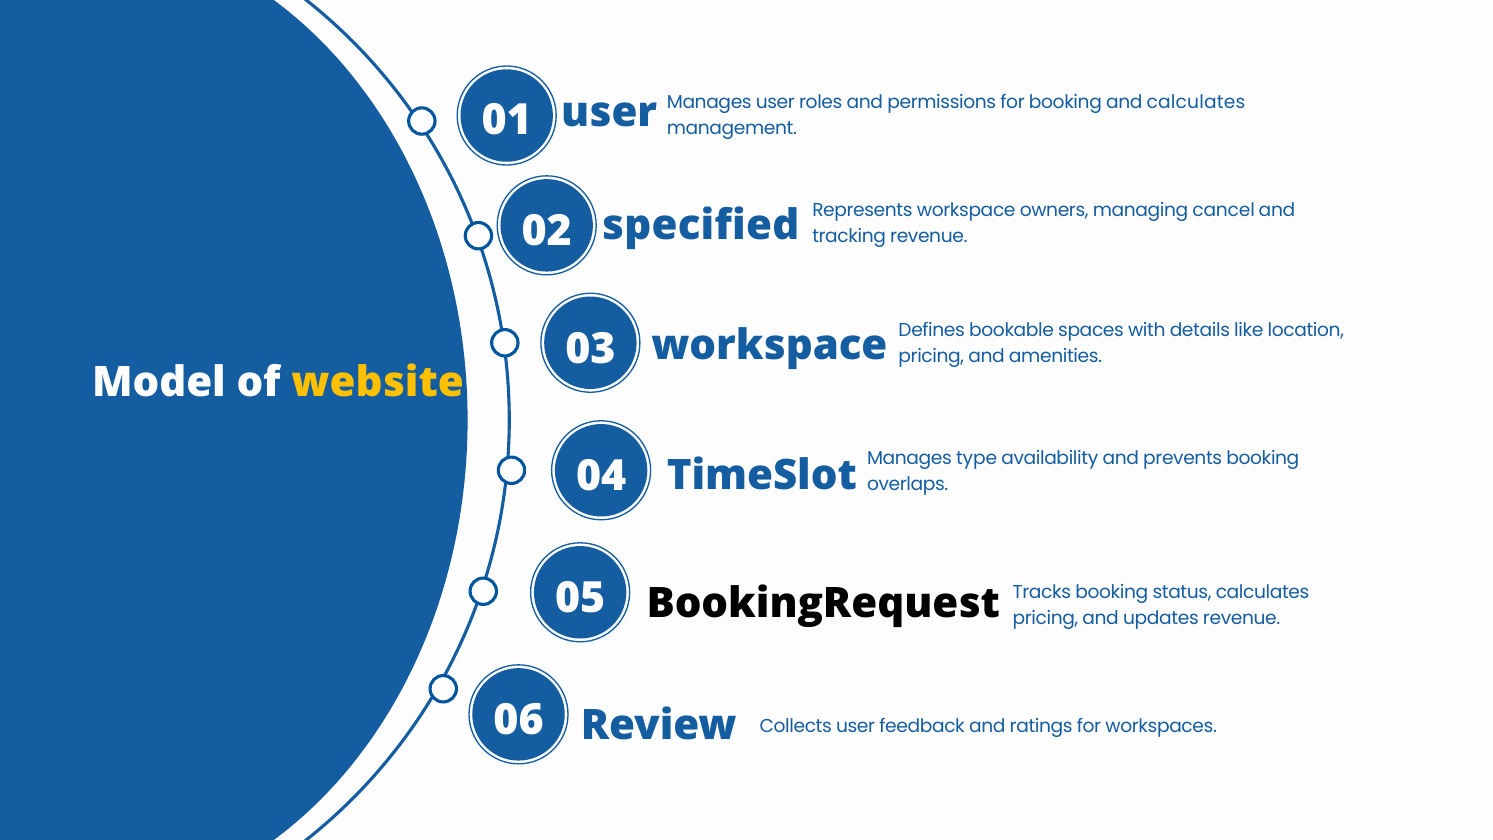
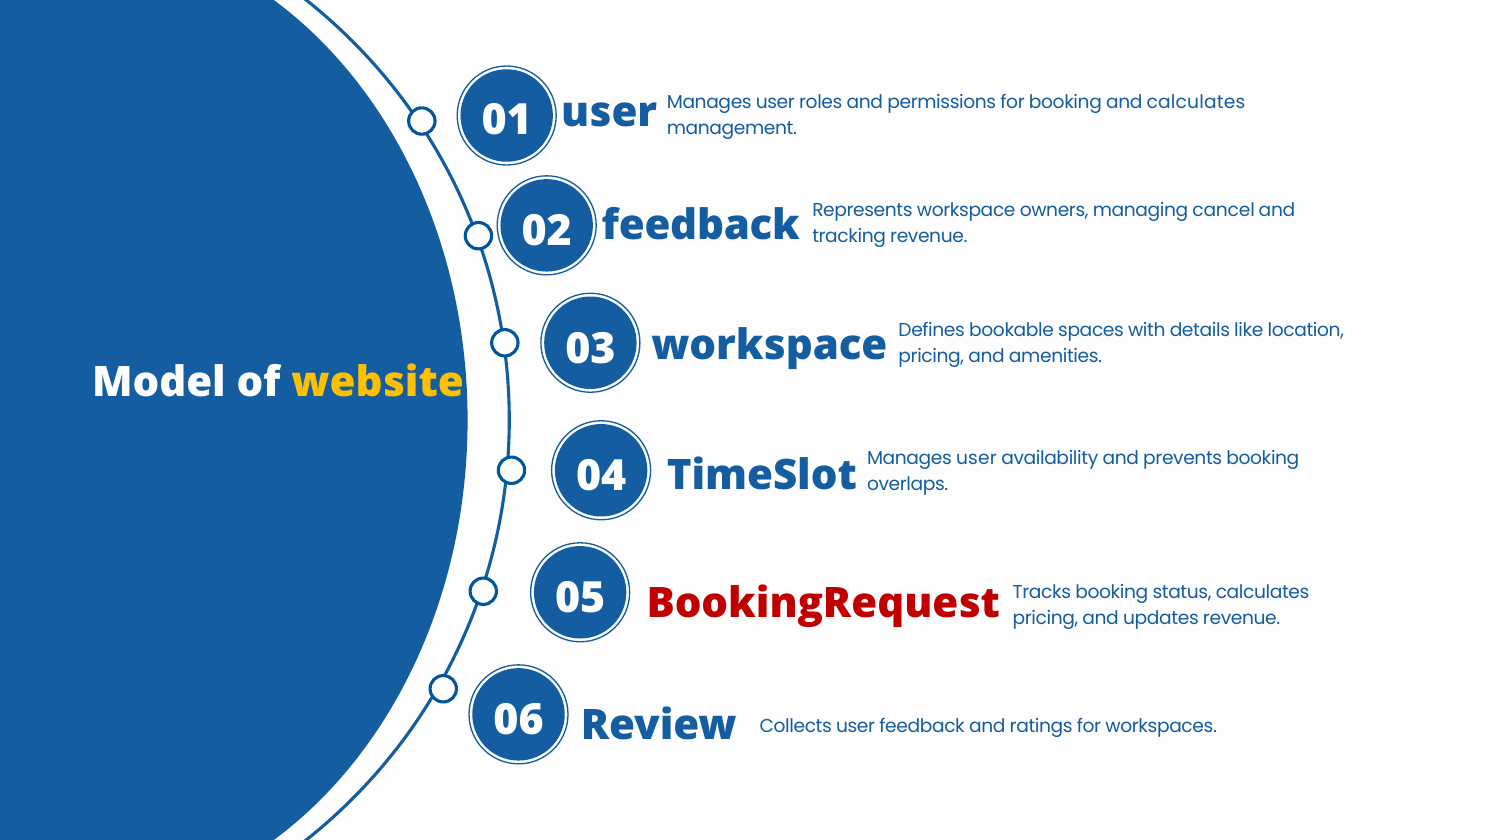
specified: specified -> feedback (701, 226)
type: type -> user (976, 458)
BookingRequest colour: black -> red (823, 604)
